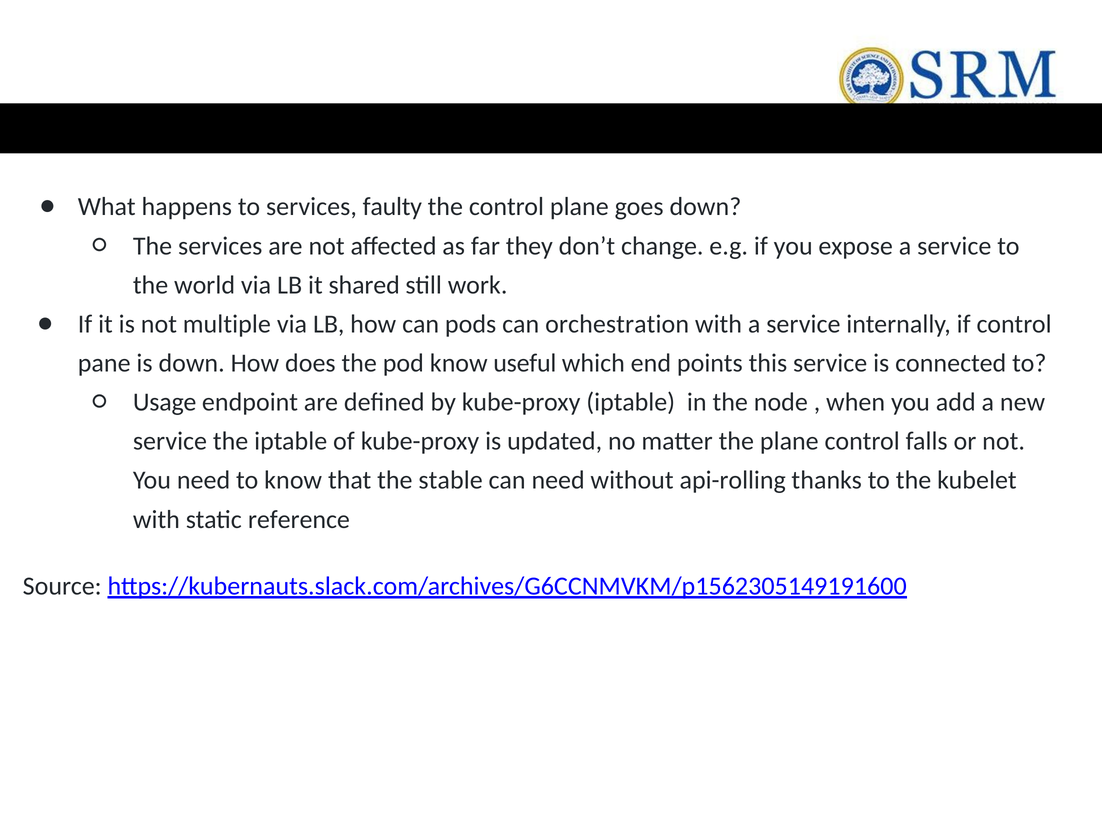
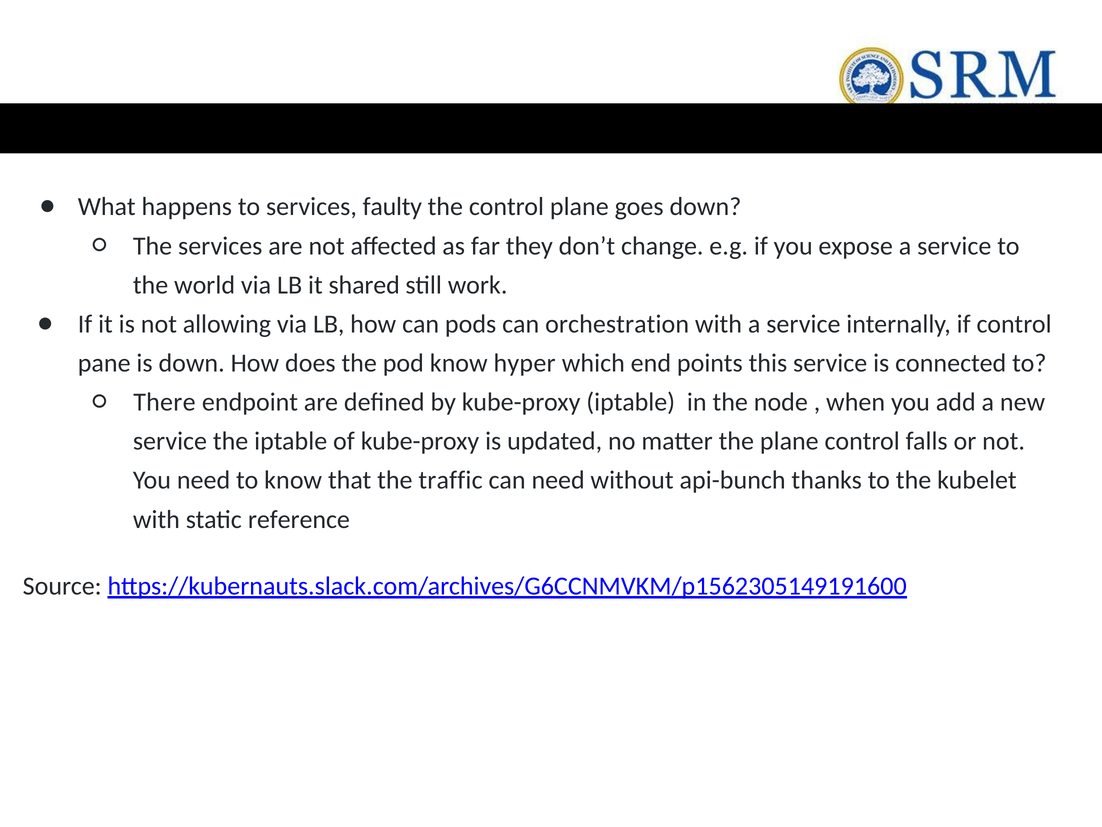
multiple: multiple -> allowing (227, 324)
useful: useful -> hyper (525, 363)
Usage: Usage -> There (164, 402)
stable: stable -> traffic (451, 480)
api-rolling: api-rolling -> api-bunch (733, 480)
